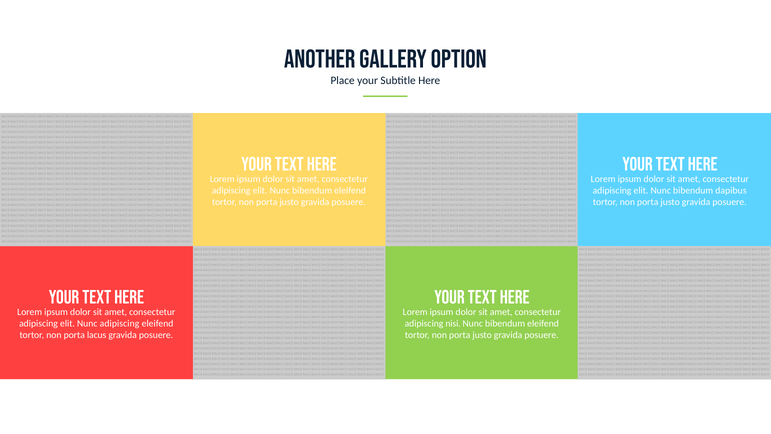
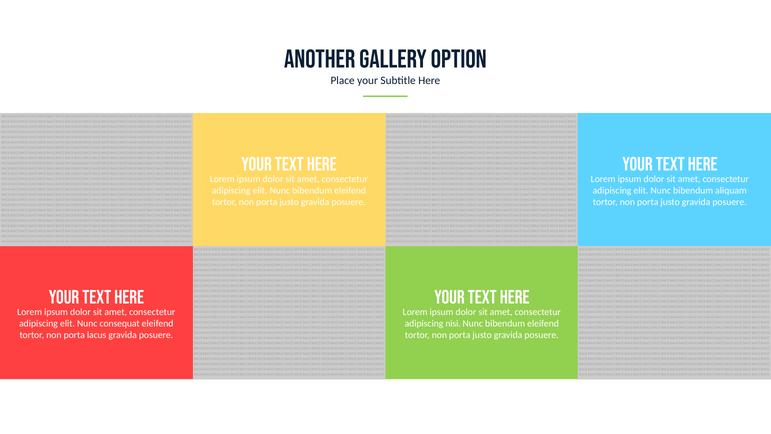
dapibus: dapibus -> aliquam (731, 190)
Nunc adipiscing: adipiscing -> consequat (120, 323)
